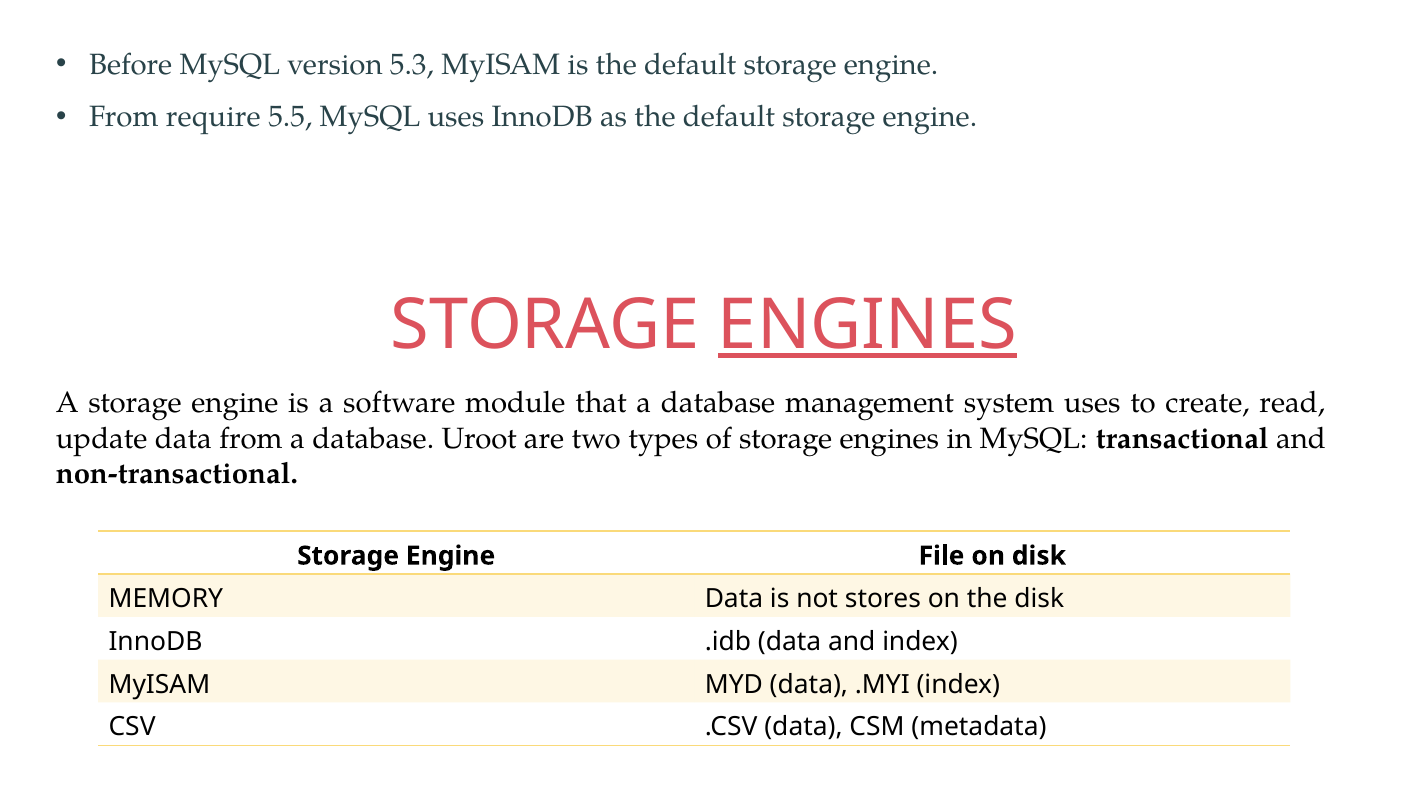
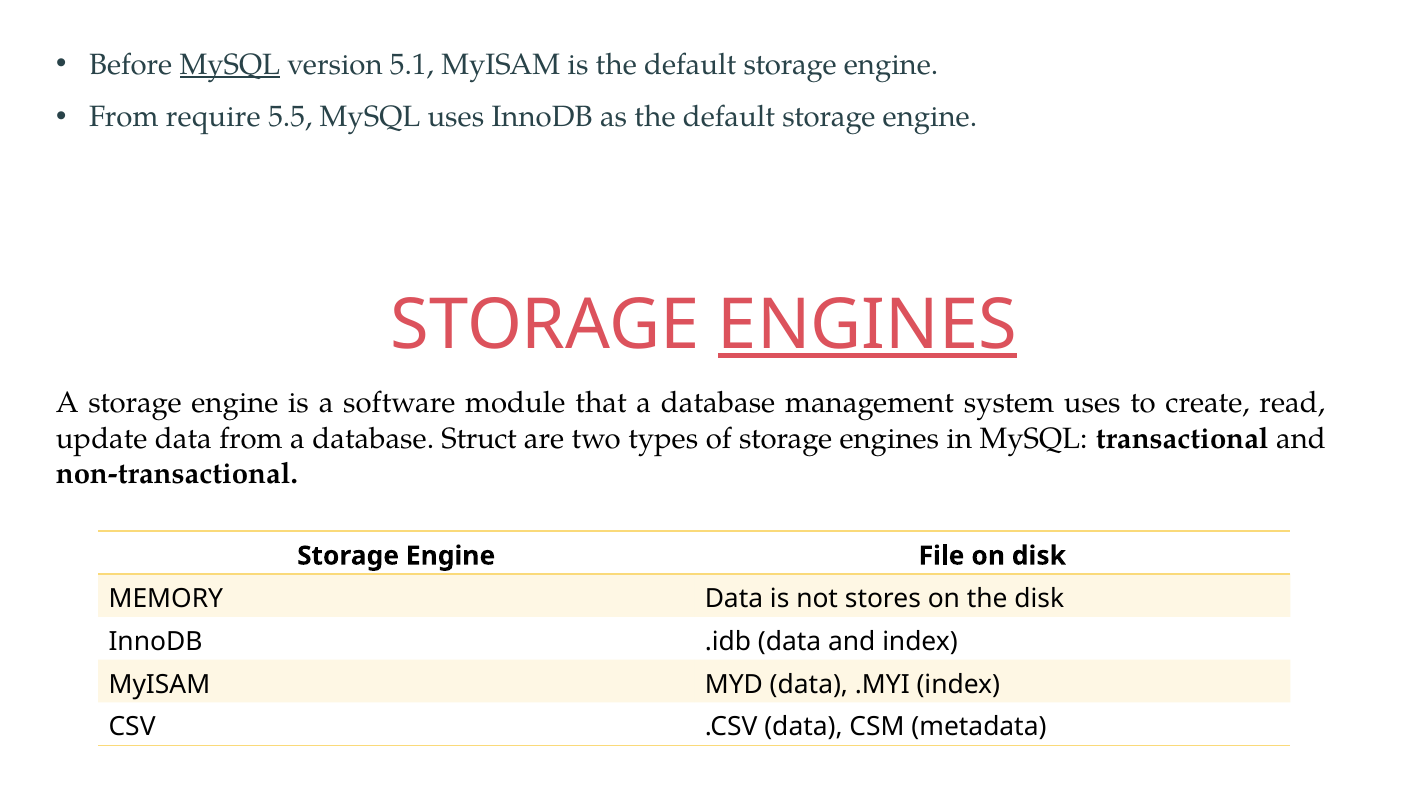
MySQL underline: none -> present (230, 64)
5.3: 5.3 -> 5.1 (412, 64)
Uroot: Uroot -> Struct (479, 438)
